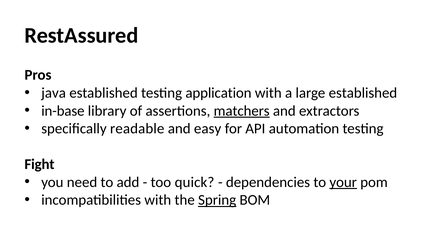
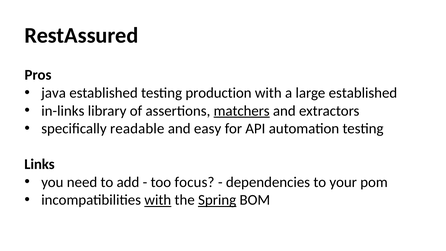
application: application -> production (218, 93)
in-base: in-base -> in-links (63, 111)
Fight: Fight -> Links (39, 164)
quick: quick -> focus (195, 182)
your underline: present -> none (343, 182)
with underline: none -> present (158, 200)
